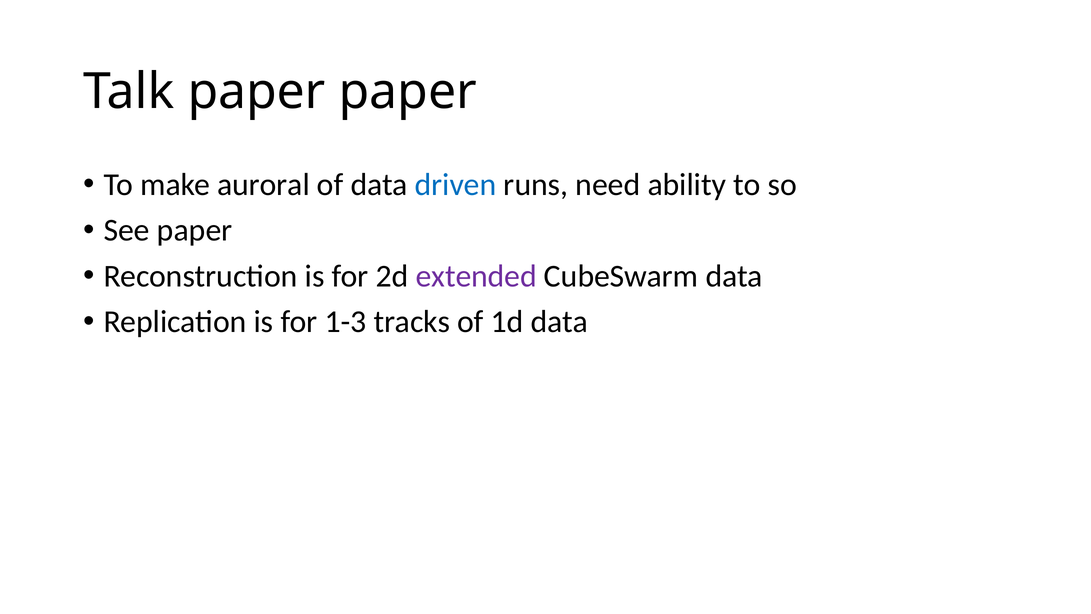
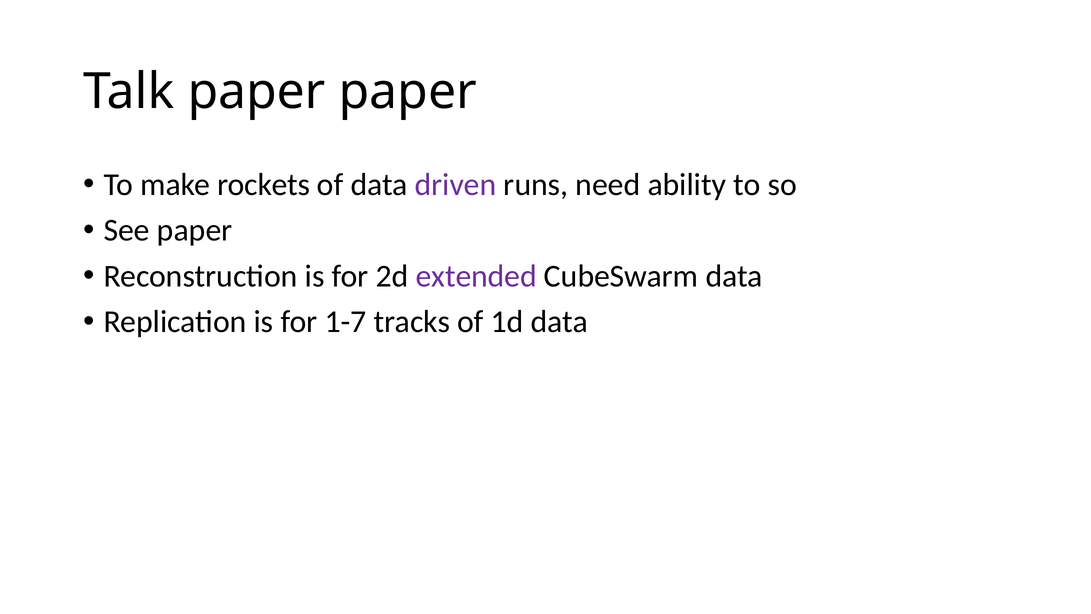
auroral: auroral -> rockets (264, 184)
driven colour: blue -> purple (456, 184)
1-3: 1-3 -> 1-7 (346, 322)
